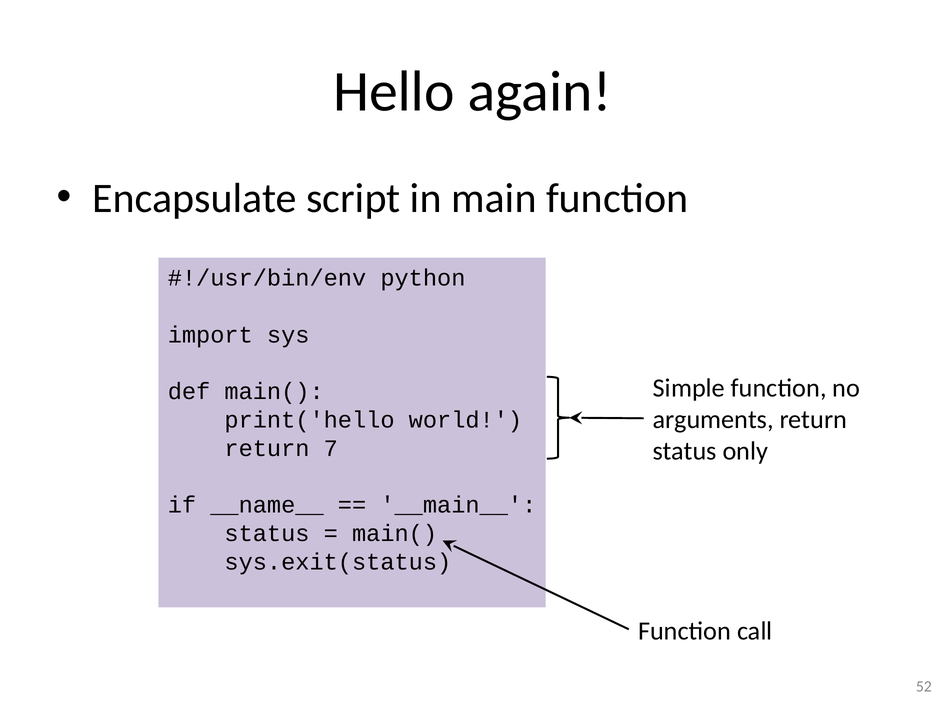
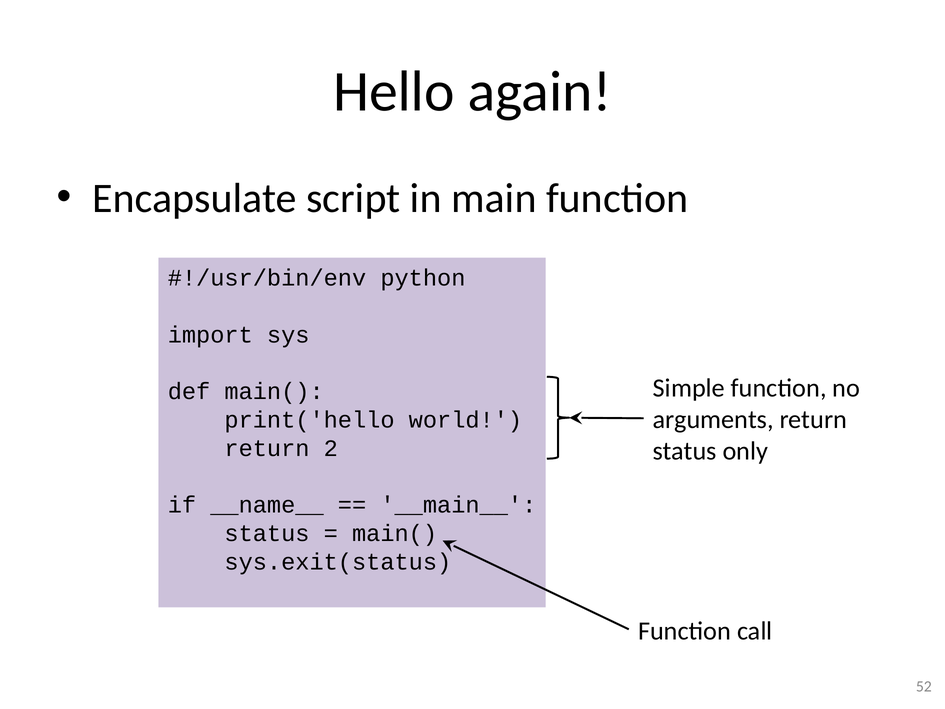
7: 7 -> 2 (331, 448)
